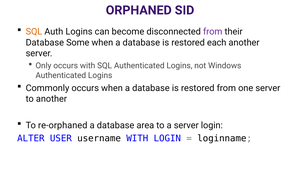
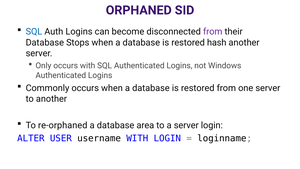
SQL colour: orange -> blue (34, 32)
Some: Some -> Stops (78, 42)
each: each -> hash (217, 42)
